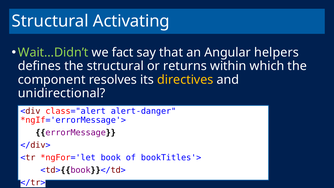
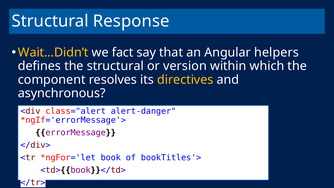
Activating: Activating -> Response (131, 21)
Wait…Didn’t colour: light green -> yellow (53, 53)
returns: returns -> version (185, 66)
unidirectional: unidirectional -> asynchronous (62, 93)
